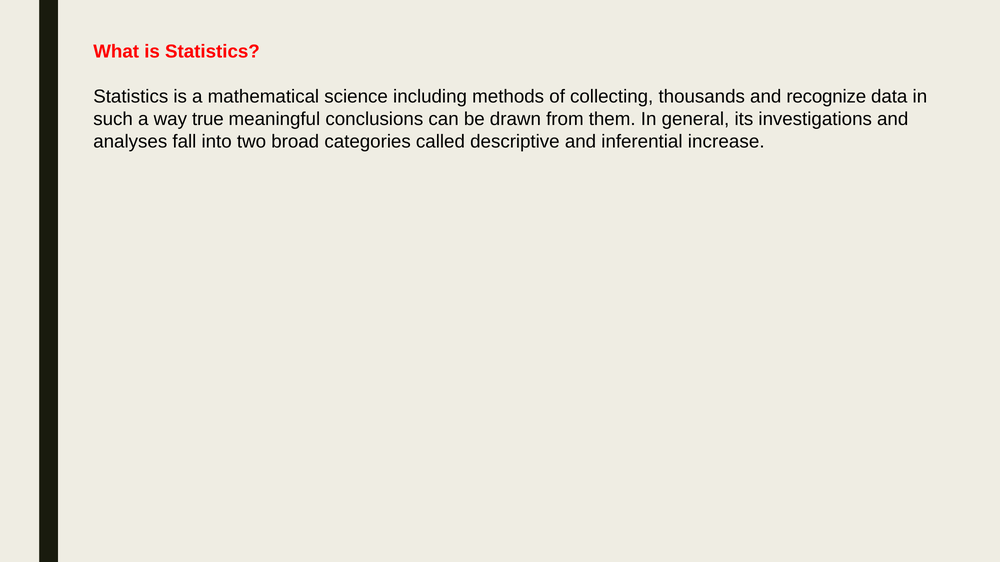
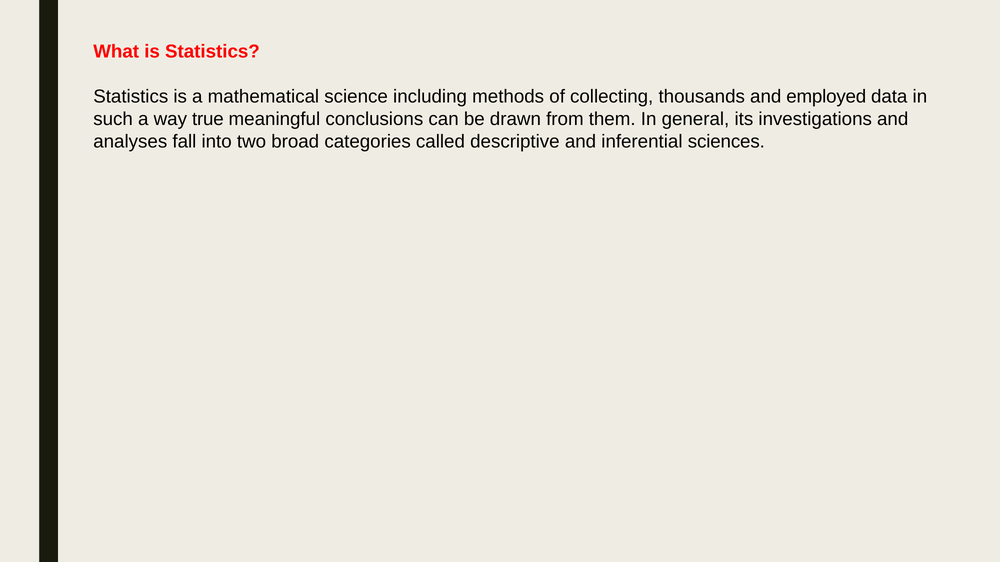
recognize: recognize -> employed (826, 97)
increase: increase -> sciences (726, 142)
